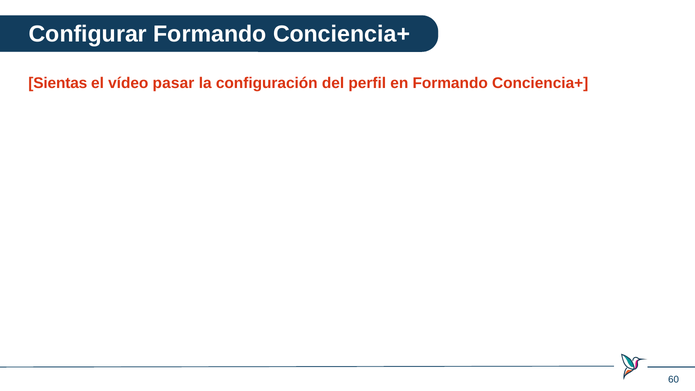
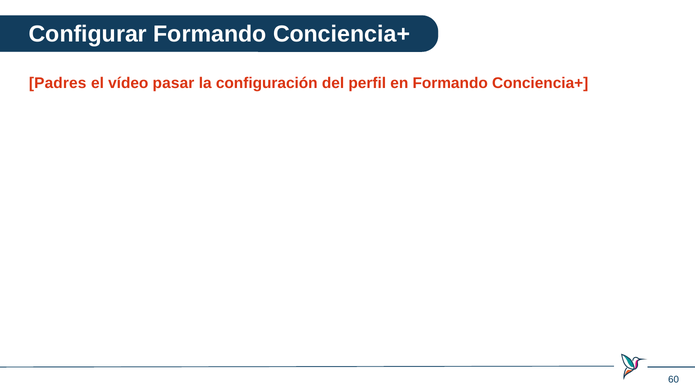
Sientas: Sientas -> Padres (58, 83)
